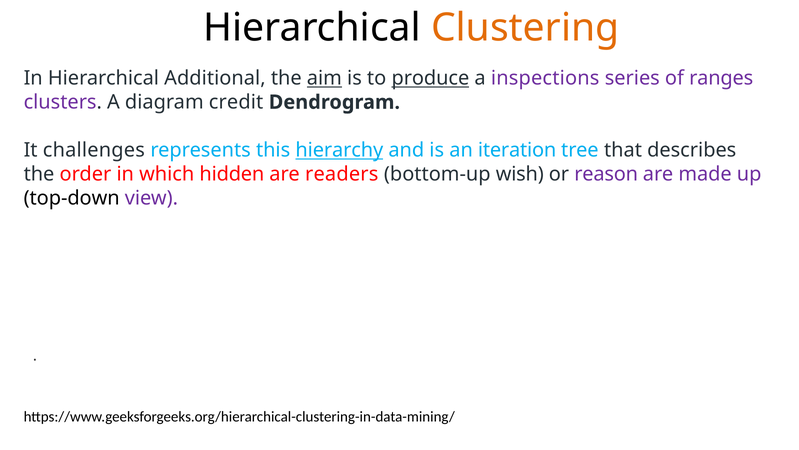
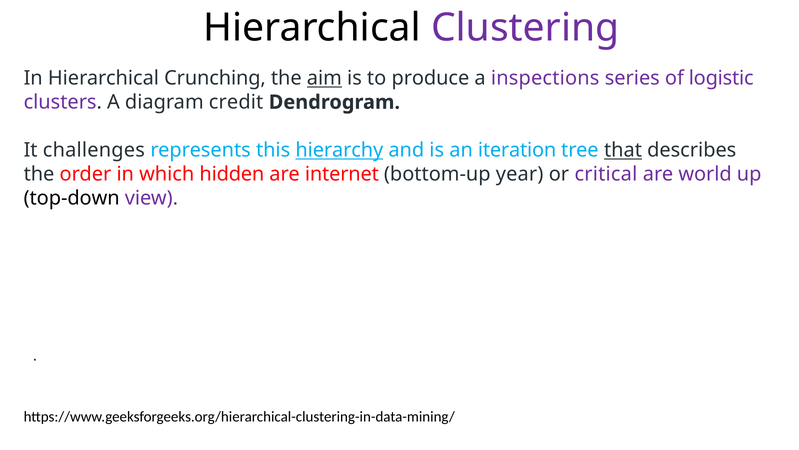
Clustering colour: orange -> purple (525, 28)
Additional: Additional -> Crunching (215, 78)
produce underline: present -> none (430, 78)
ranges: ranges -> logistic (721, 78)
that underline: none -> present (623, 150)
readers: readers -> internet (342, 174)
wish: wish -> year (520, 174)
reason: reason -> critical (606, 174)
made: made -> world (705, 174)
